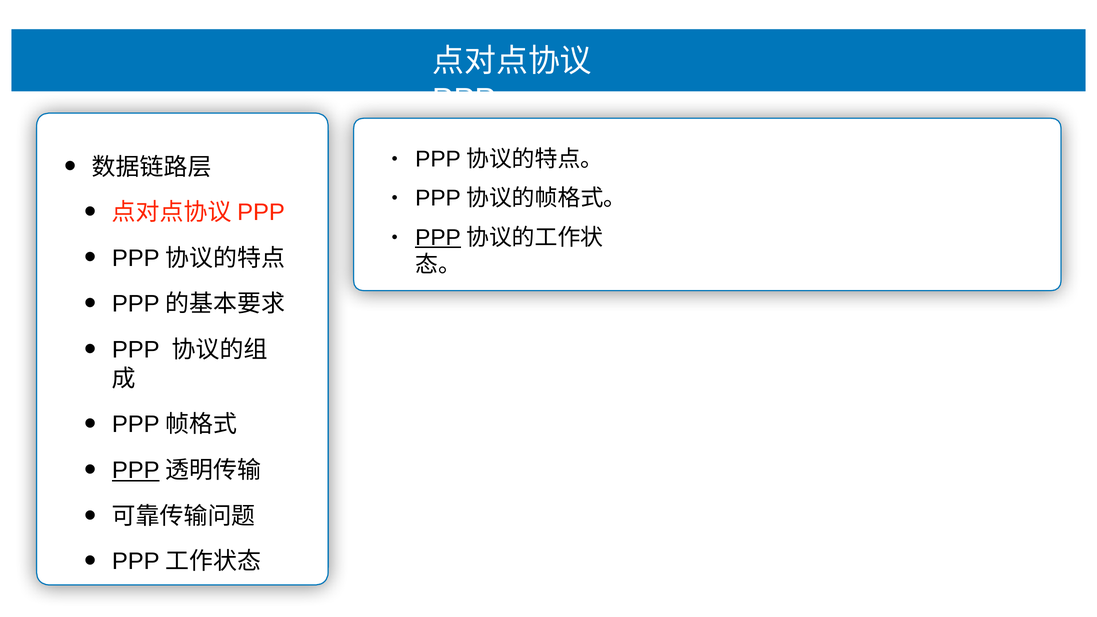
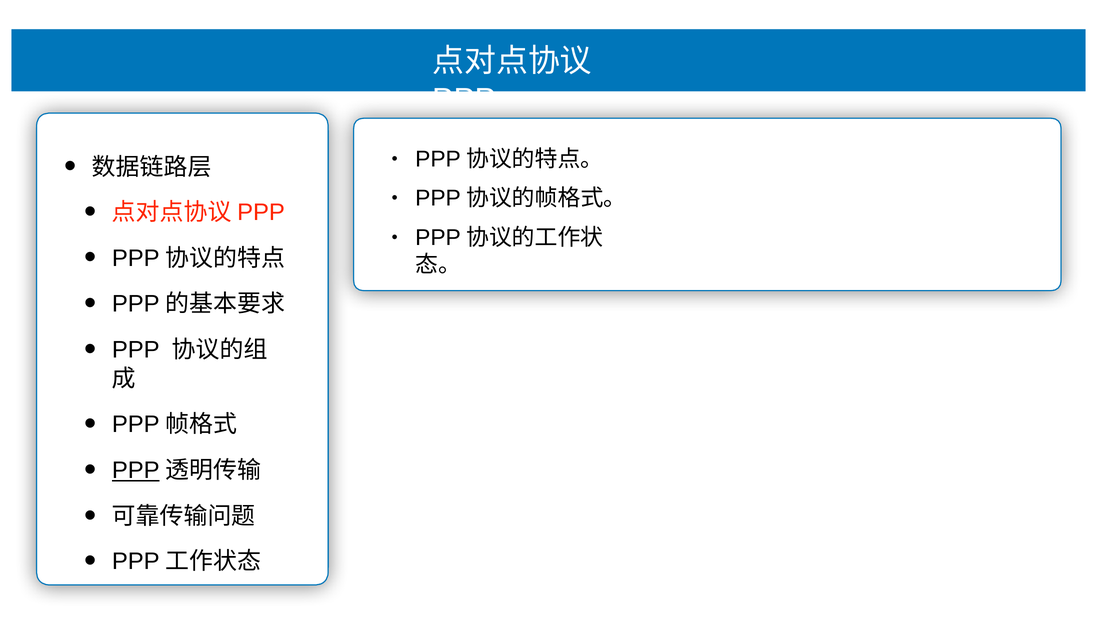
PPP underline: present -> none (438, 238)
